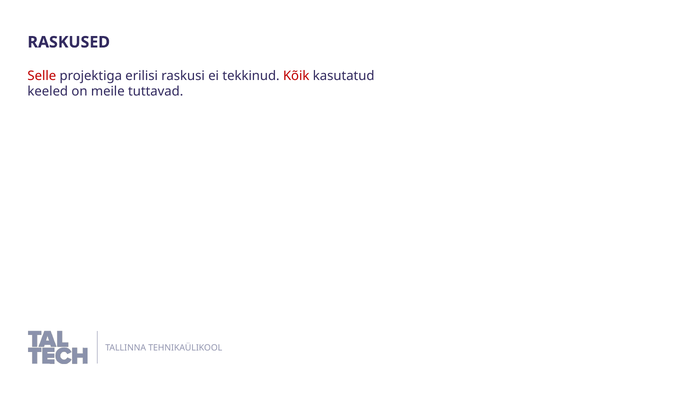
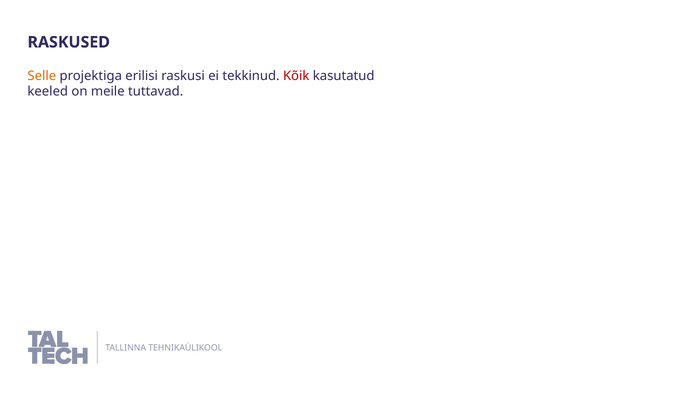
Selle colour: red -> orange (42, 76)
